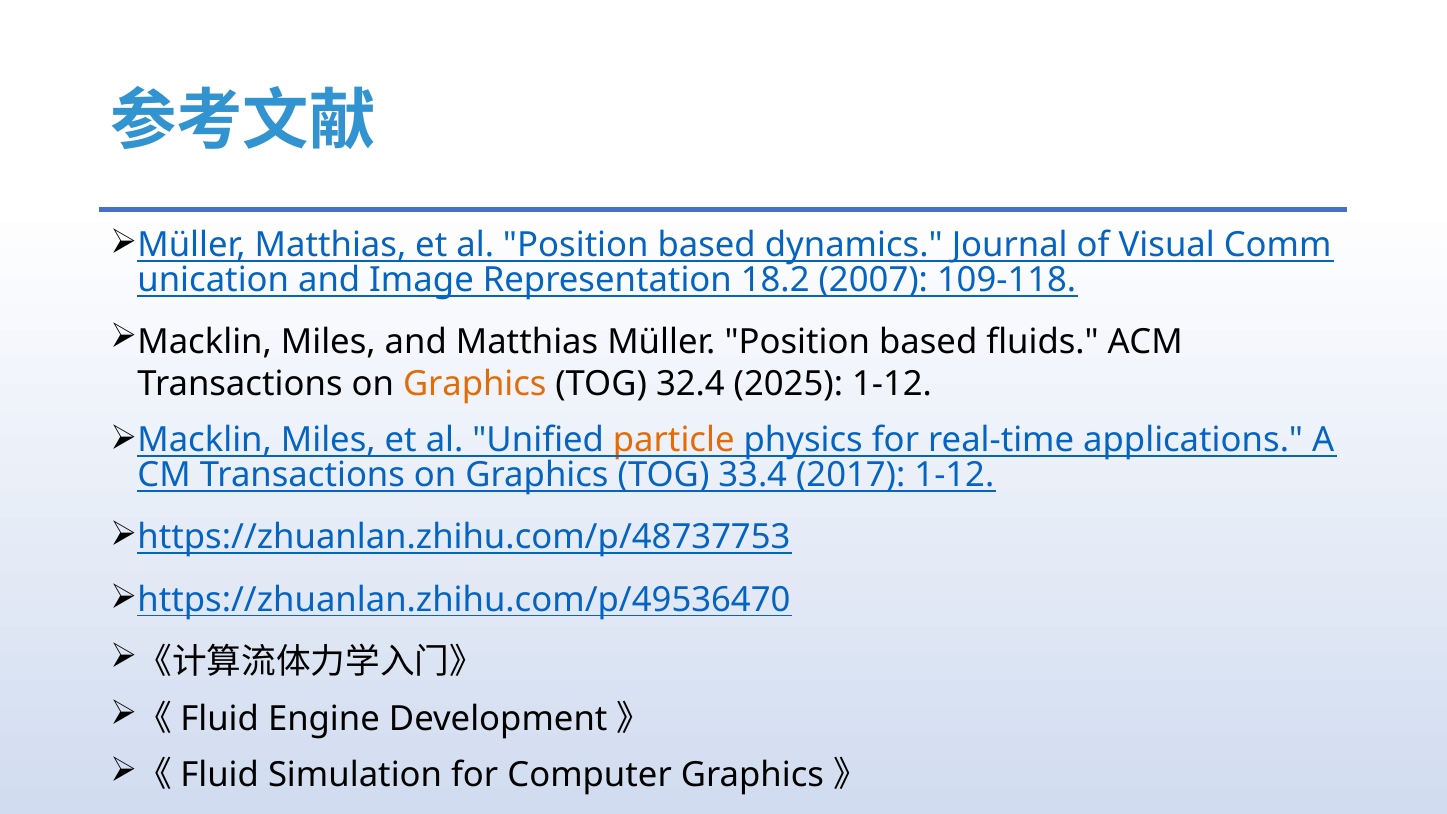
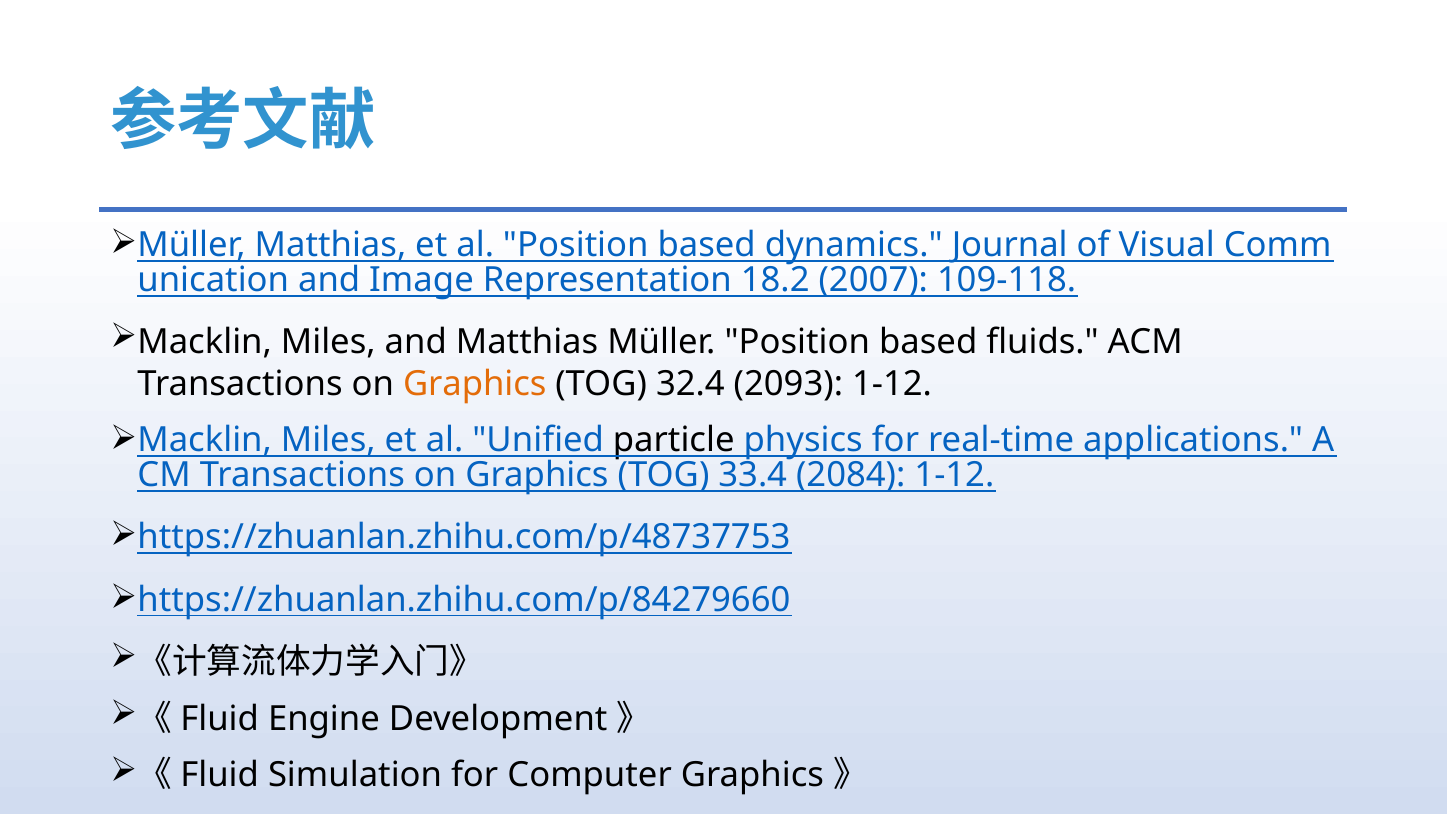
2025: 2025 -> 2093 (788, 384)
particle colour: orange -> black (674, 440)
2017: 2017 -> 2084 (851, 475)
https://zhuanlan.zhihu.com/p/49536470: https://zhuanlan.zhihu.com/p/49536470 -> https://zhuanlan.zhihu.com/p/84279660 (464, 600)
